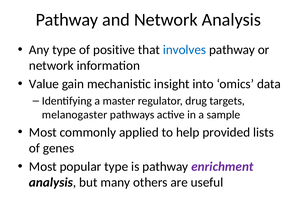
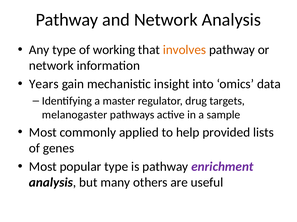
positive: positive -> working (114, 50)
involves colour: blue -> orange (184, 50)
Value: Value -> Years (44, 84)
